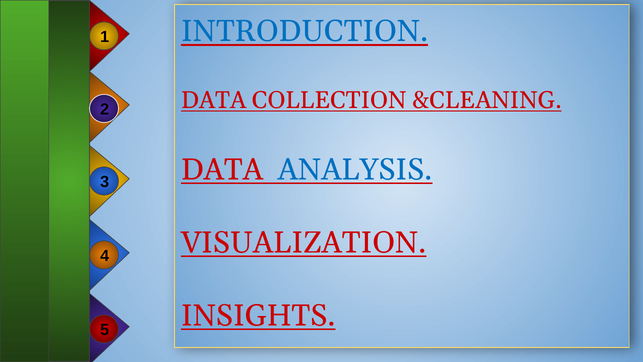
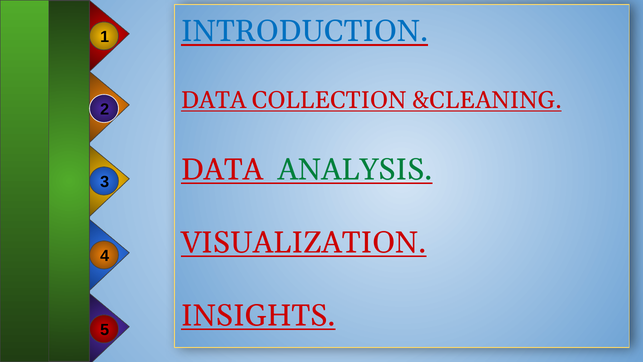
ANALYSIS colour: blue -> green (355, 170)
